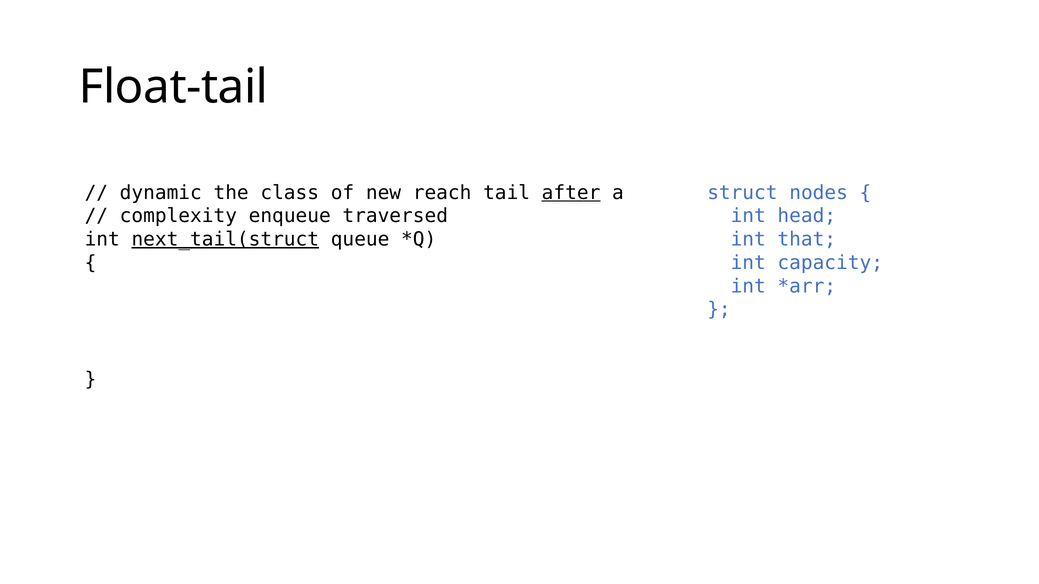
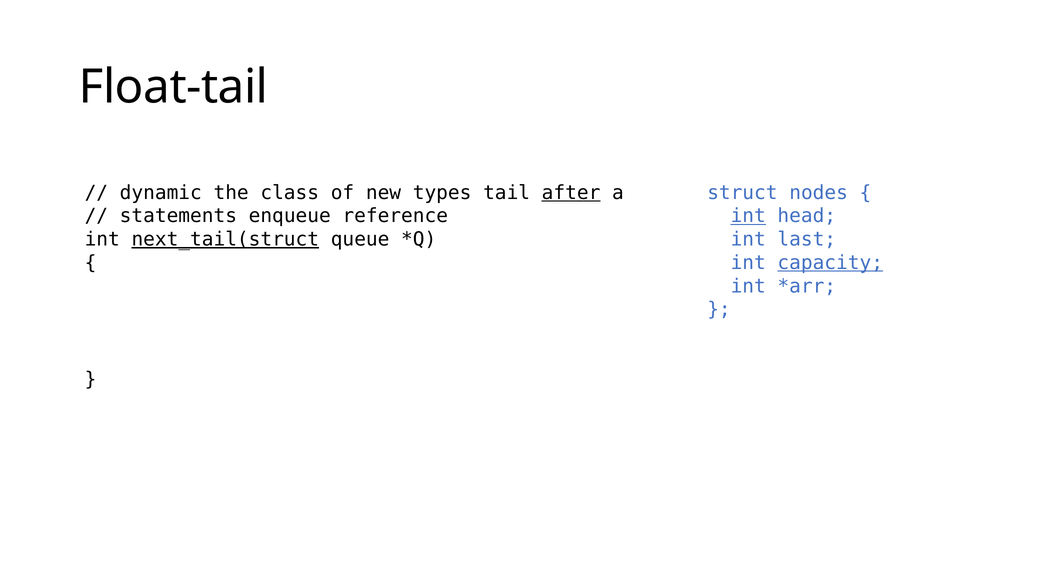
reach: reach -> types (442, 193)
complexity: complexity -> statements (178, 216)
traversed: traversed -> reference (395, 216)
int underline: none -> present (748, 216)
that: that -> last (807, 240)
capacity underline: none -> present (830, 263)
